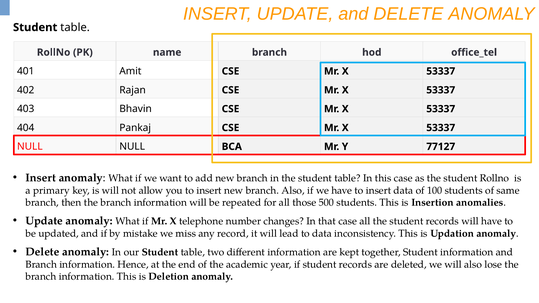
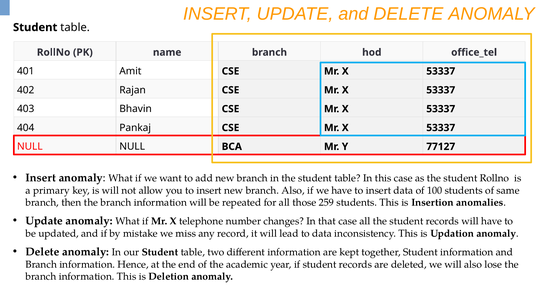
500: 500 -> 259 (326, 203)
